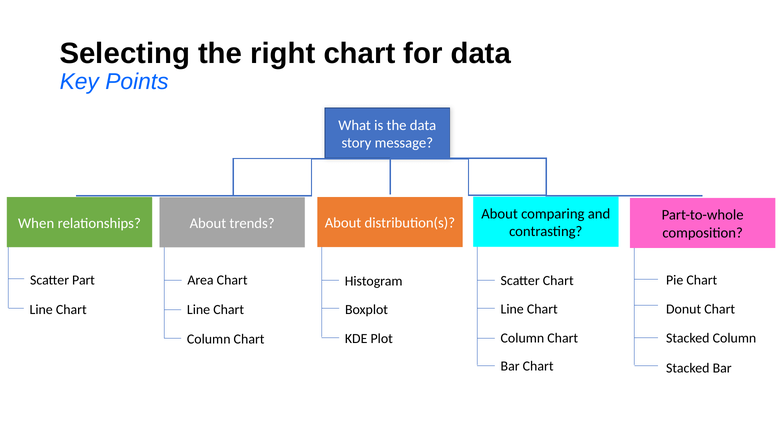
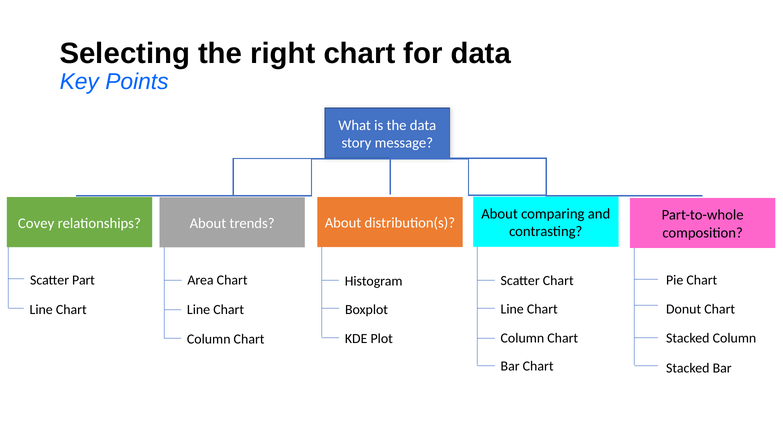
When: When -> Covey (36, 223)
